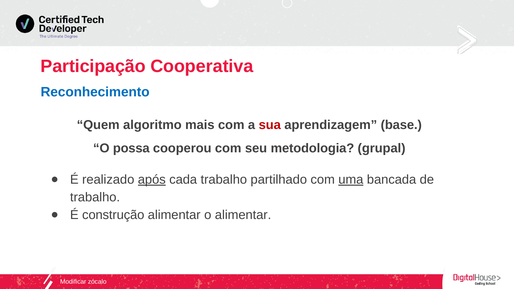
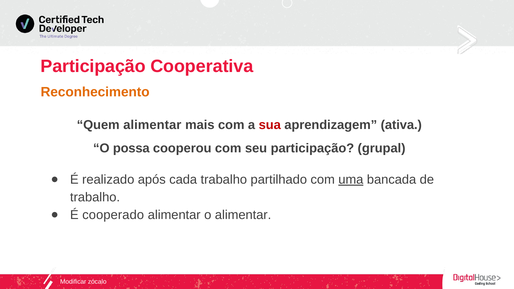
Reconhecimento colour: blue -> orange (95, 92)
Quem algoritmo: algoritmo -> alimentar (152, 125)
base: base -> ativa (401, 125)
seu metodologia: metodologia -> participação (312, 148)
após underline: present -> none (152, 180)
construção: construção -> cooperado (113, 215)
